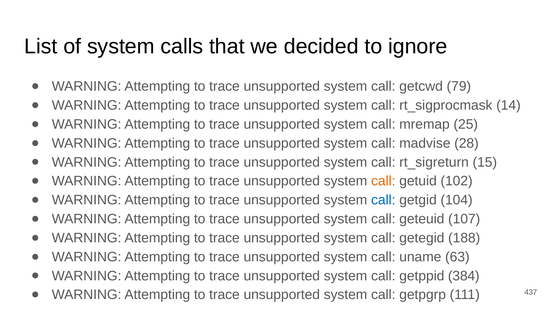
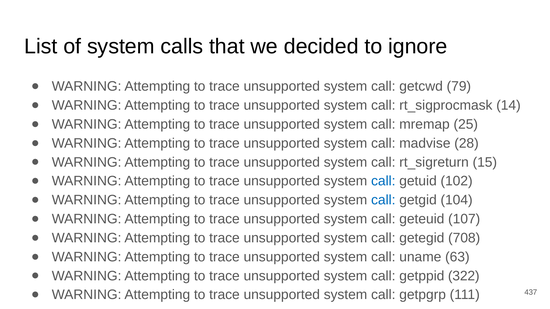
call colour: orange -> blue (383, 181)
188: 188 -> 708 (464, 238)
384: 384 -> 322 (464, 276)
